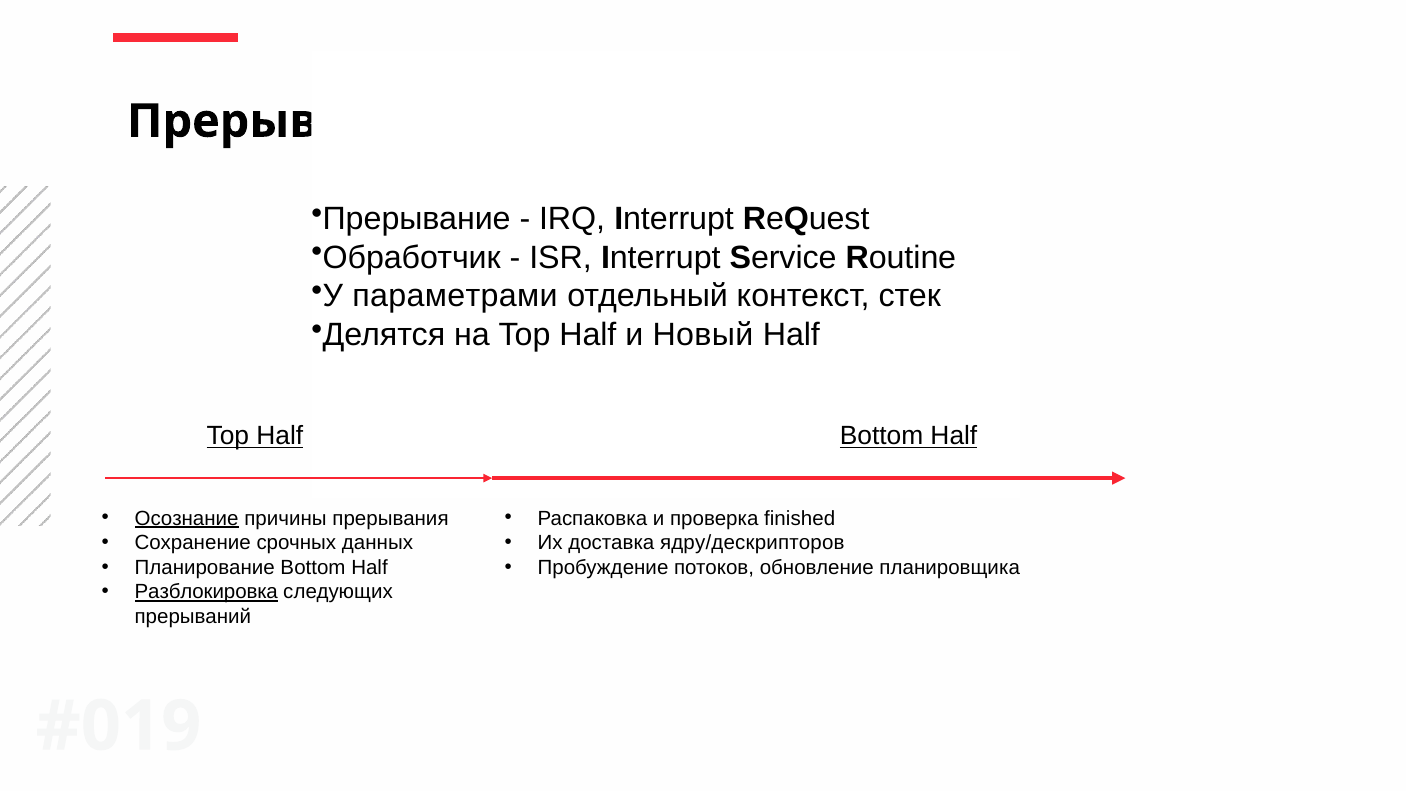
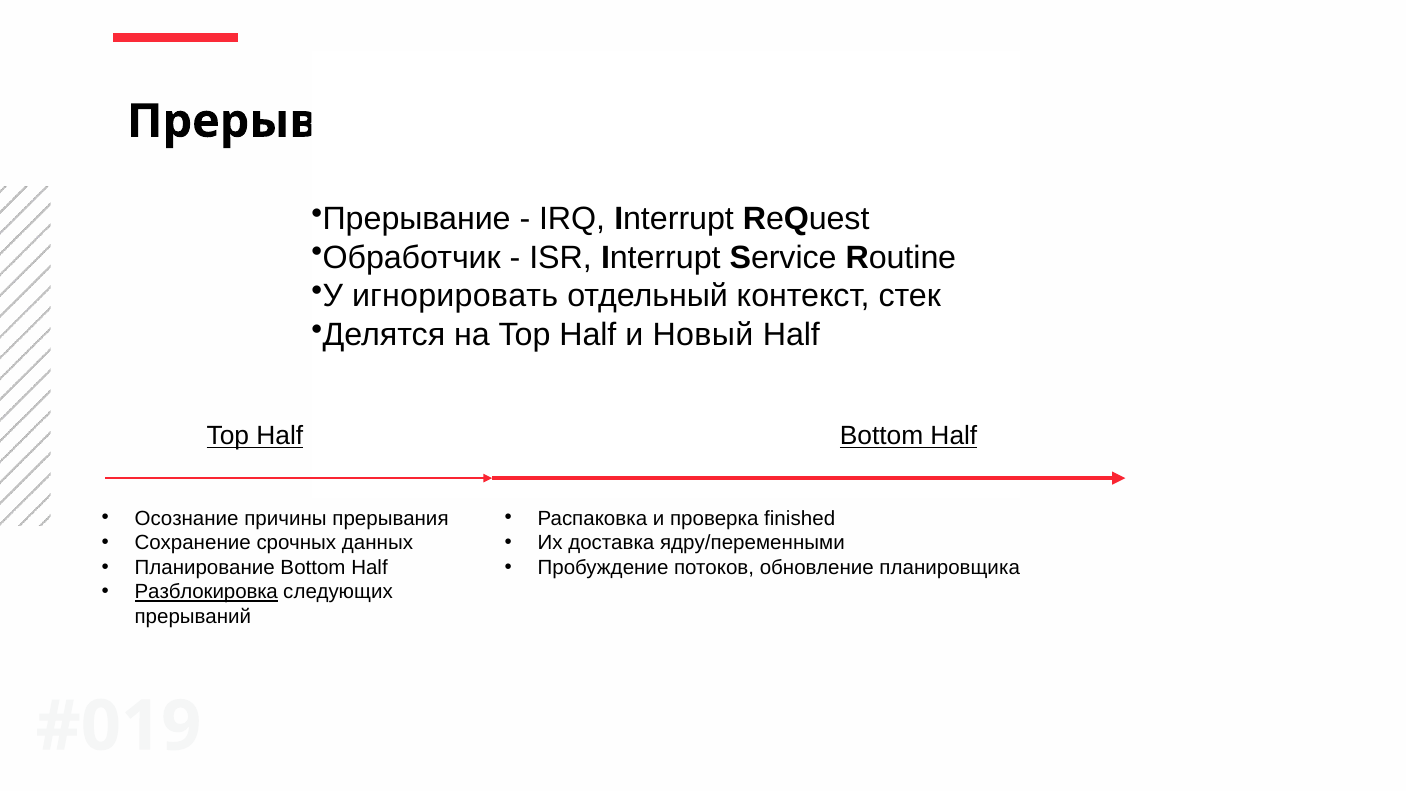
параметрами: параметрами -> игнорировать (455, 296)
Осознание underline: present -> none (187, 518)
ядру/дескрипторов: ядру/дескрипторов -> ядру/переменными (752, 543)
